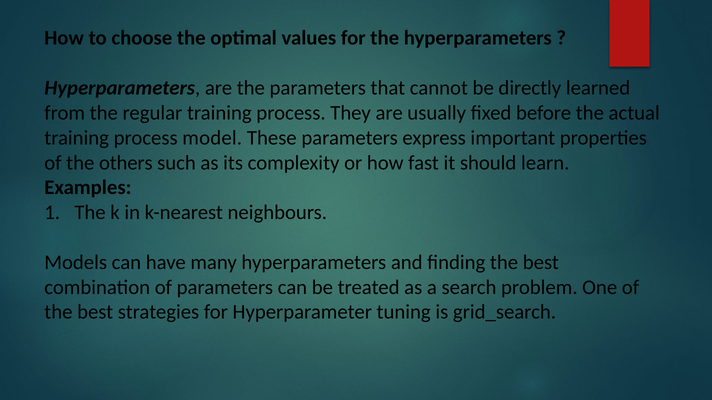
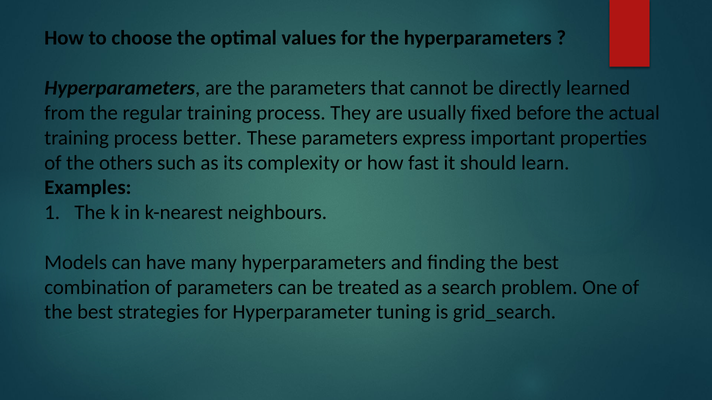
model: model -> better (212, 138)
